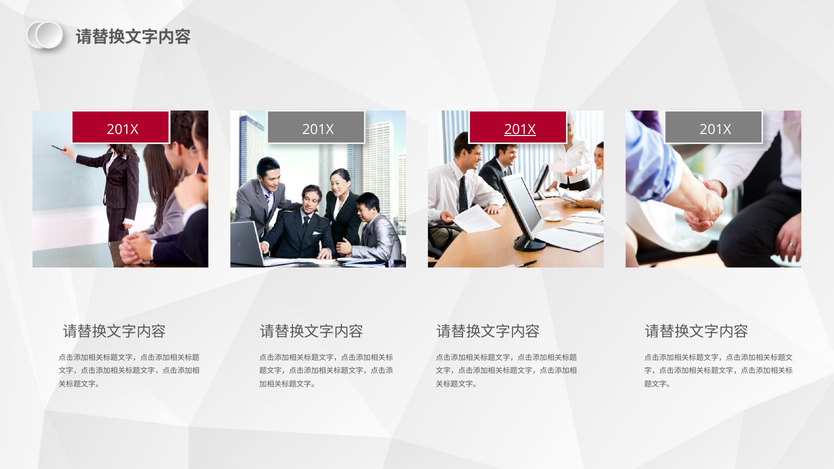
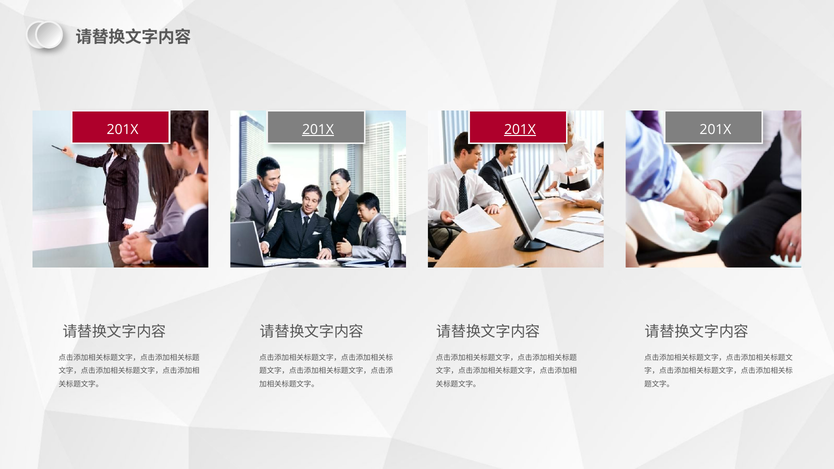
201X underline: none -> present (318, 130)
